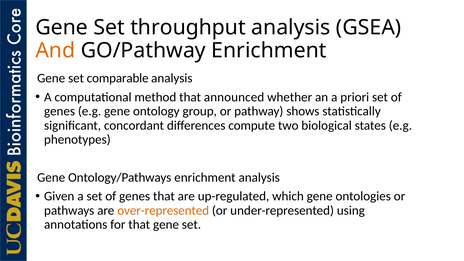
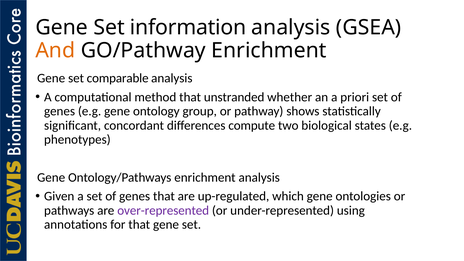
throughput: throughput -> information (188, 27)
announced: announced -> unstranded (234, 97)
over-represented colour: orange -> purple (163, 210)
